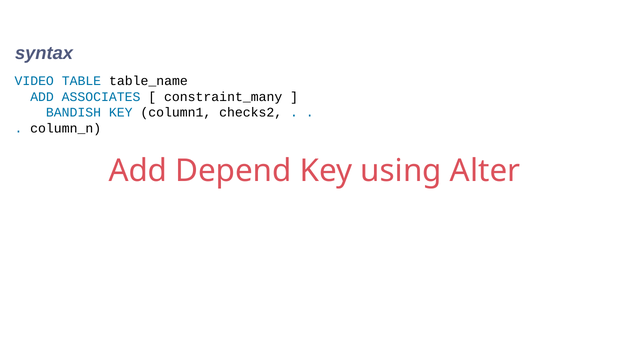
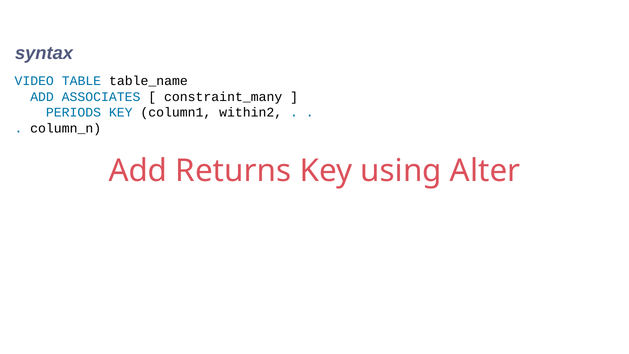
BANDISH: BANDISH -> PERIODS (74, 112)
checks2: checks2 -> within2 (251, 112)
Depend: Depend -> Returns (233, 171)
